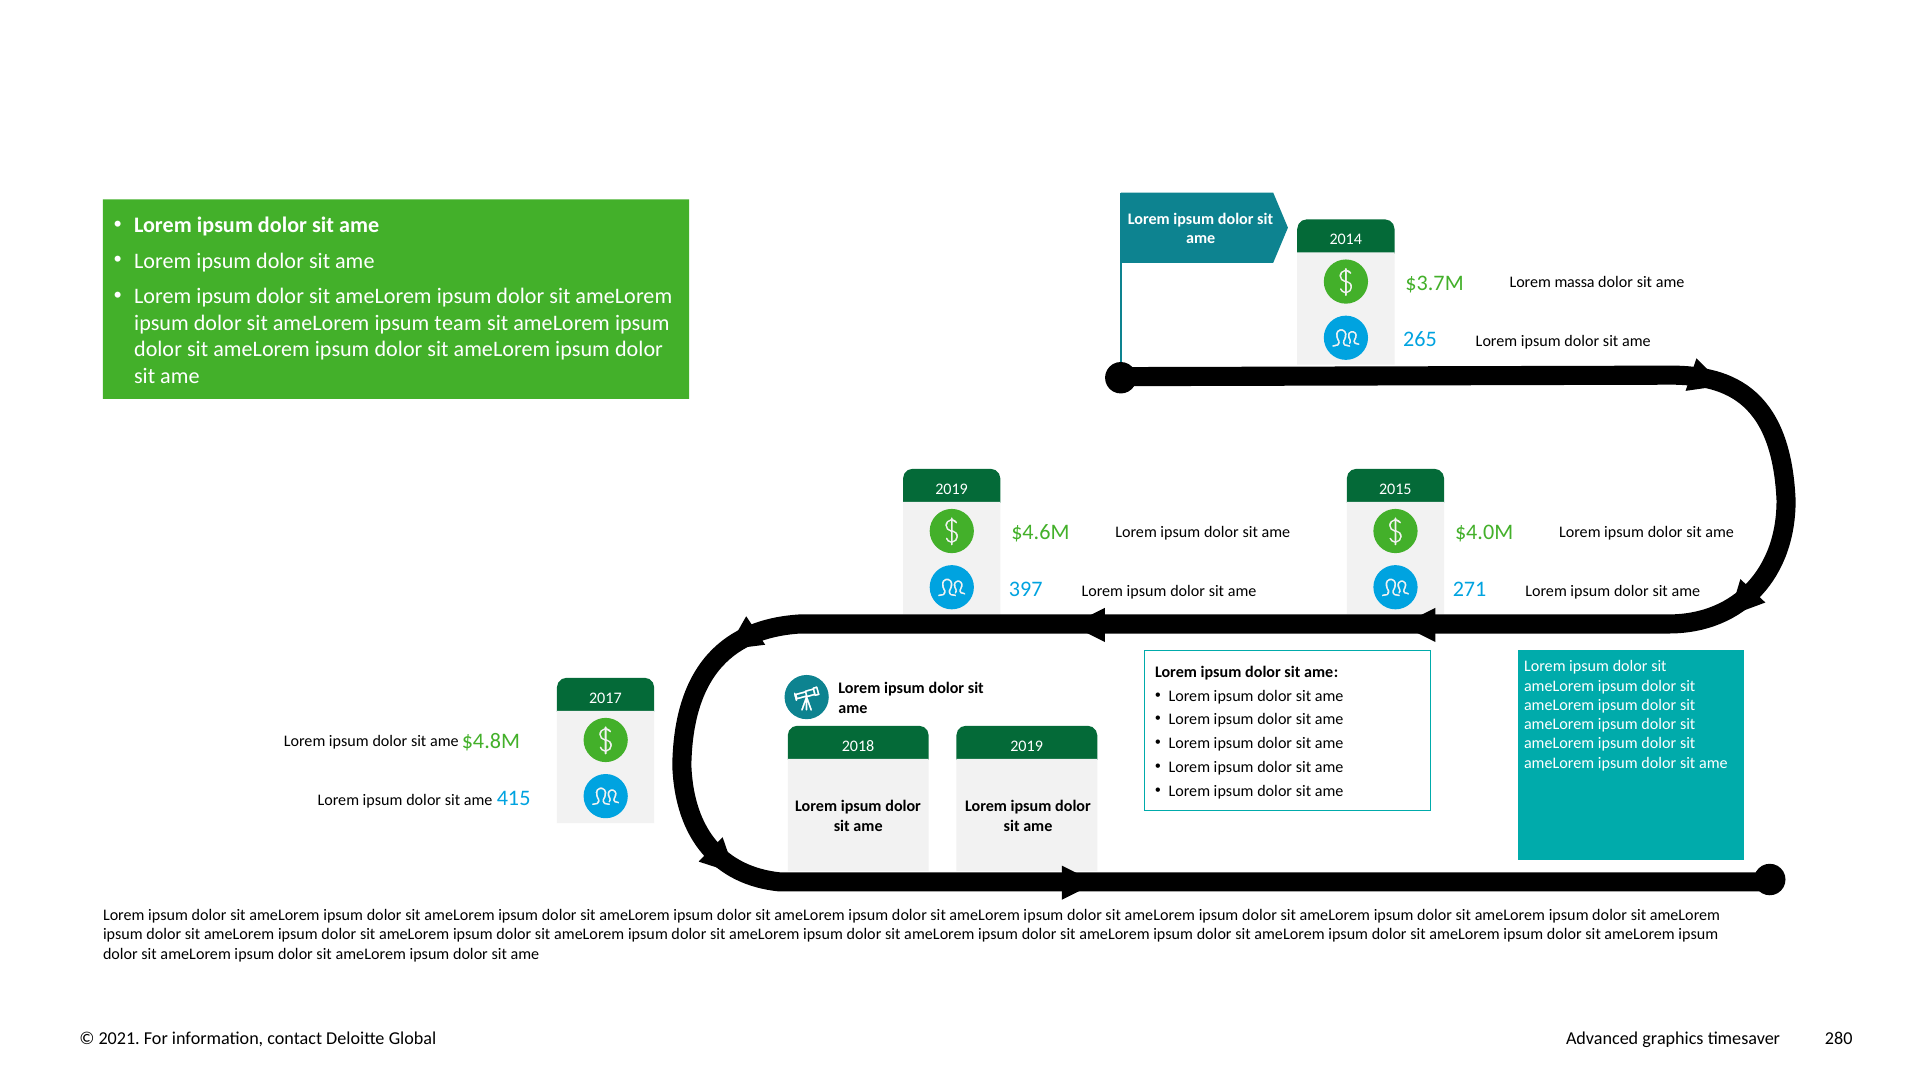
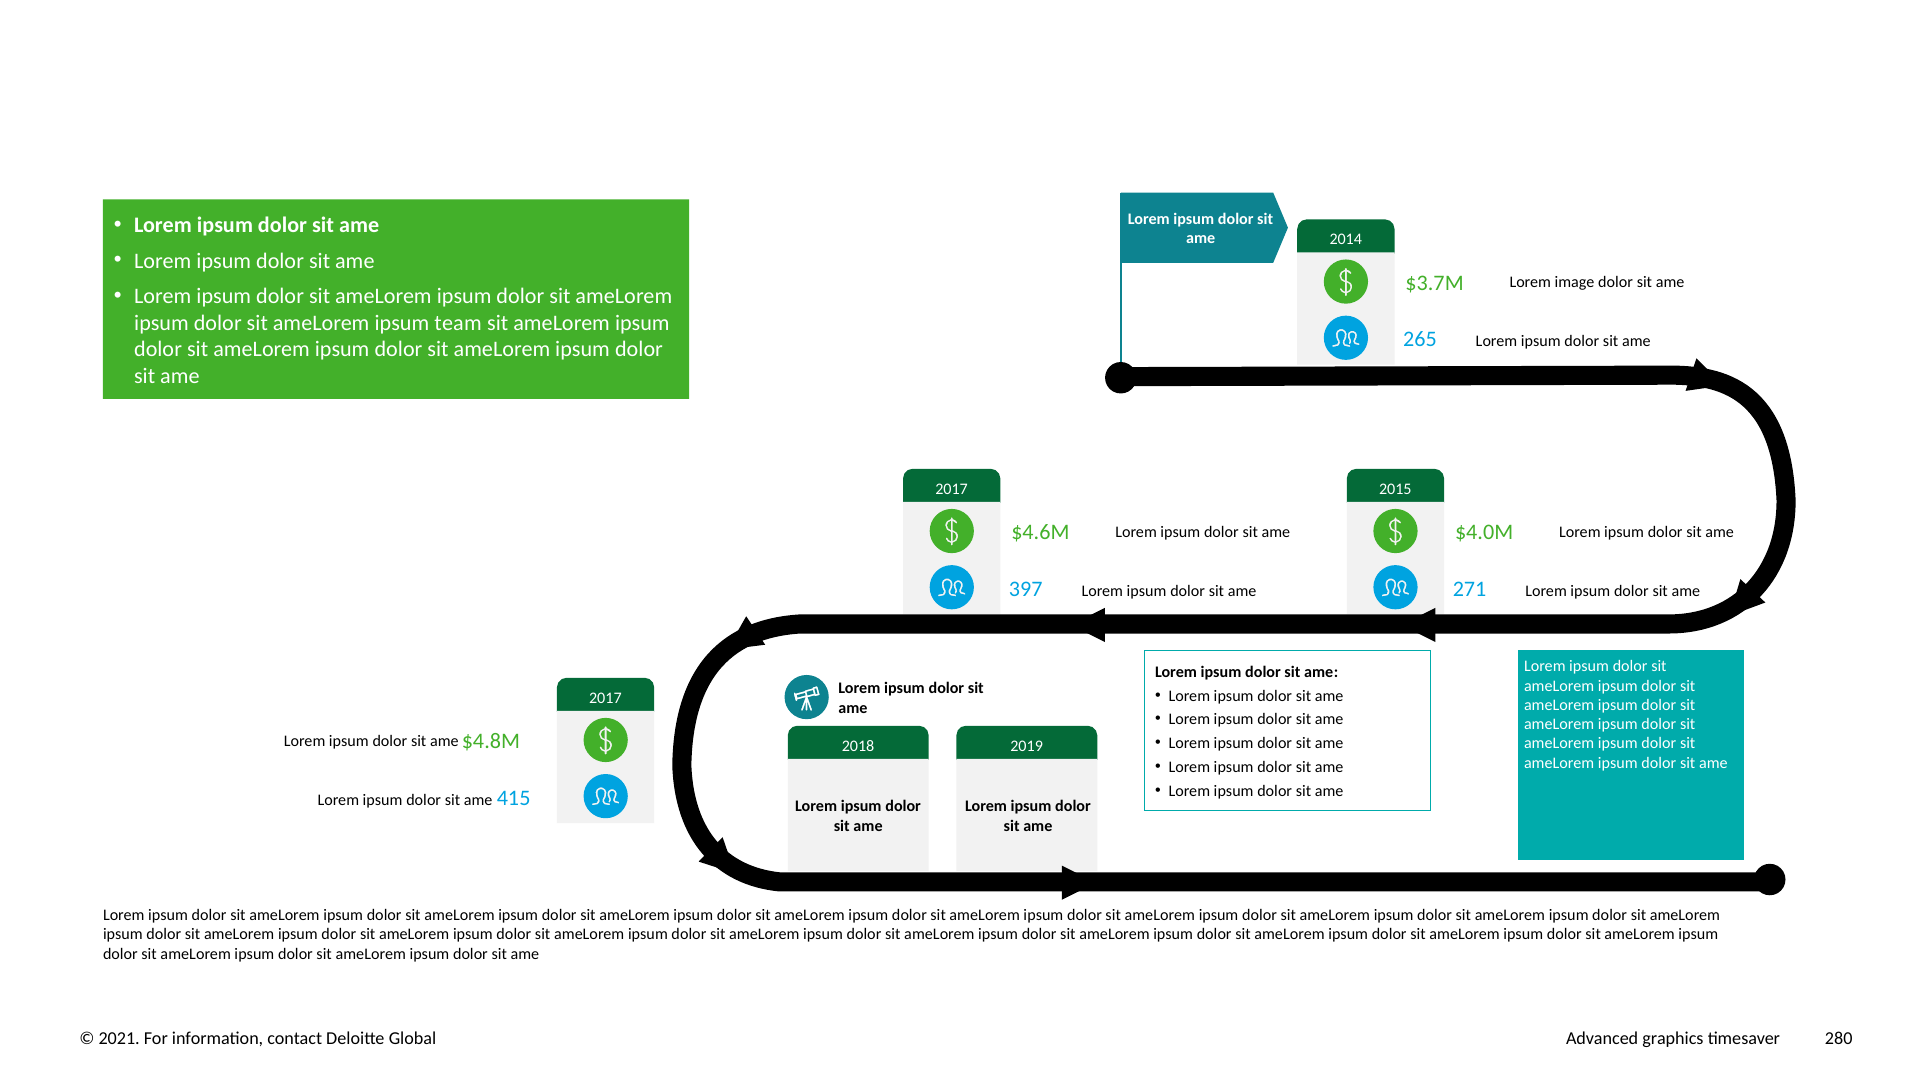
massa: massa -> image (1575, 283)
2019: 2019 -> 2017 (952, 489)
